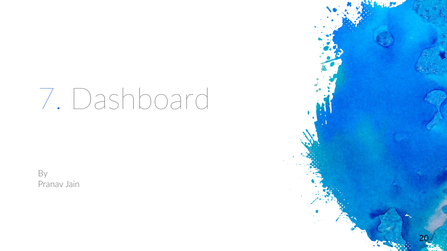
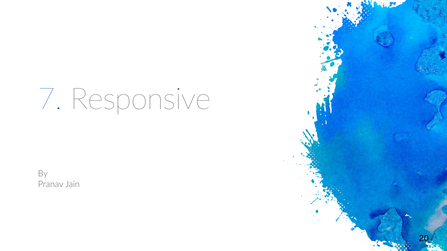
Dashboard: Dashboard -> Responsive (141, 99)
